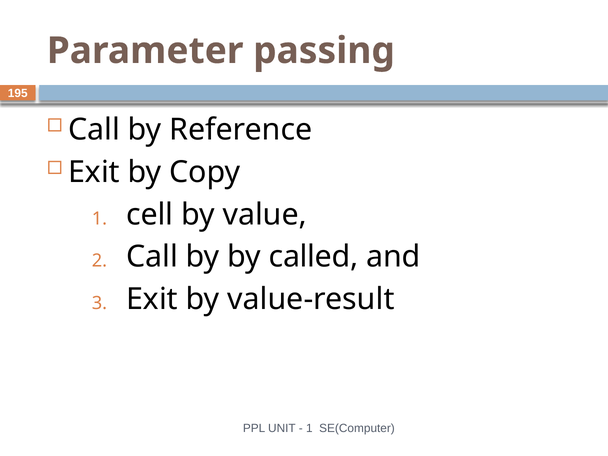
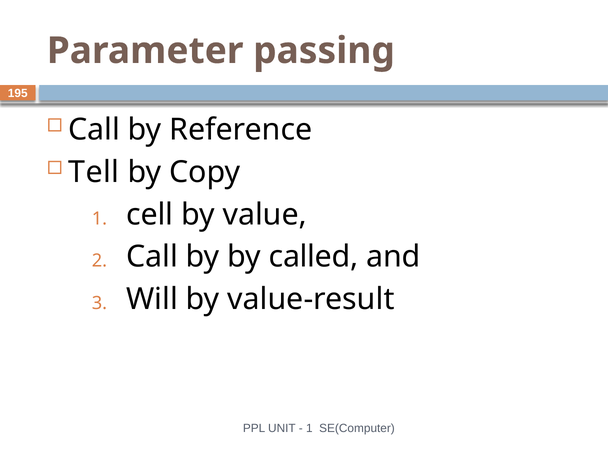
Exit: Exit -> Tell (94, 172)
Exit: Exit -> Will (152, 299)
